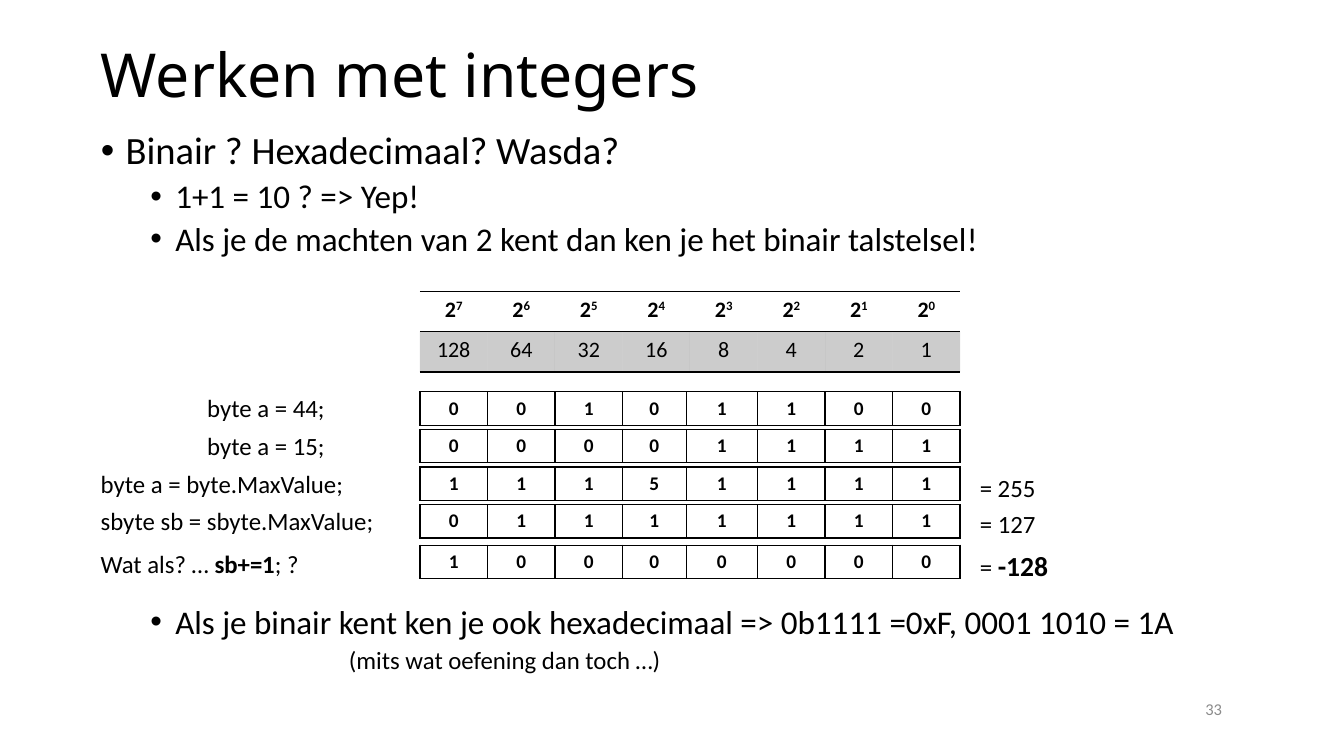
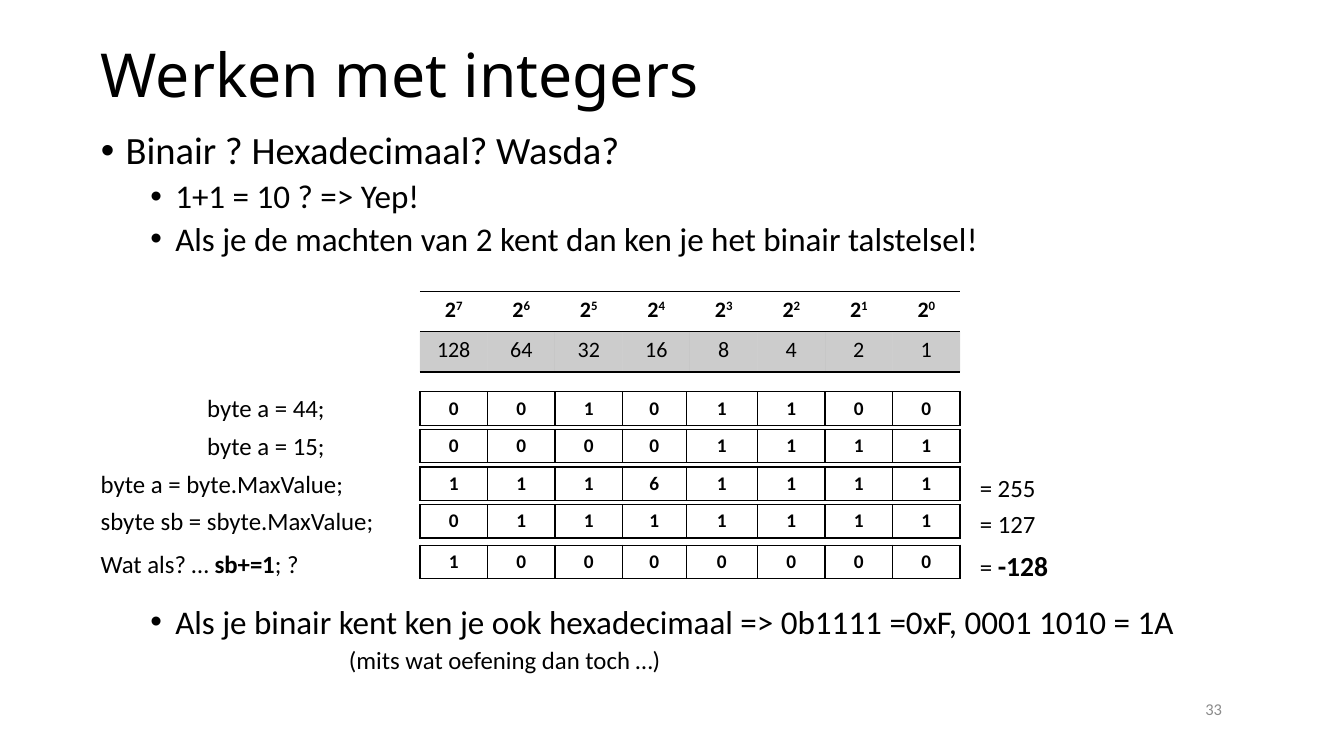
5: 5 -> 6 (654, 484)
